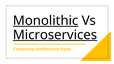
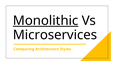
Microservices underline: present -> none (55, 35)
